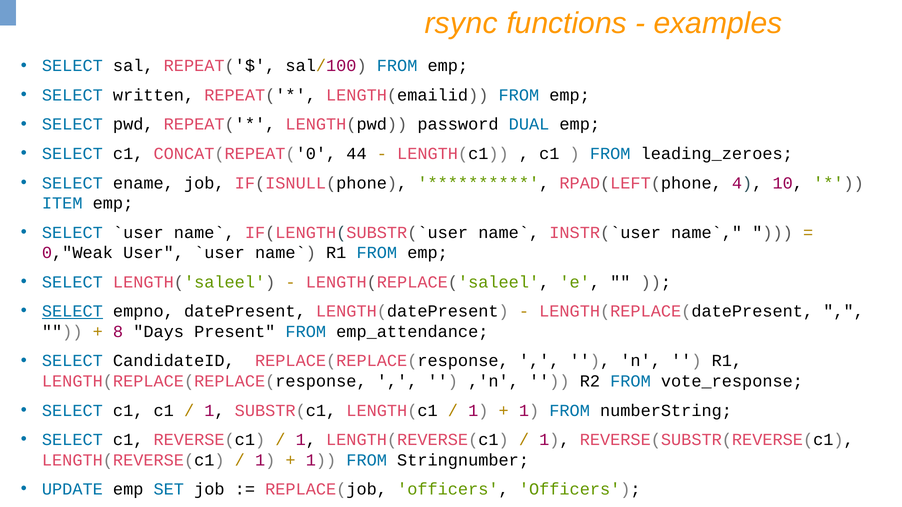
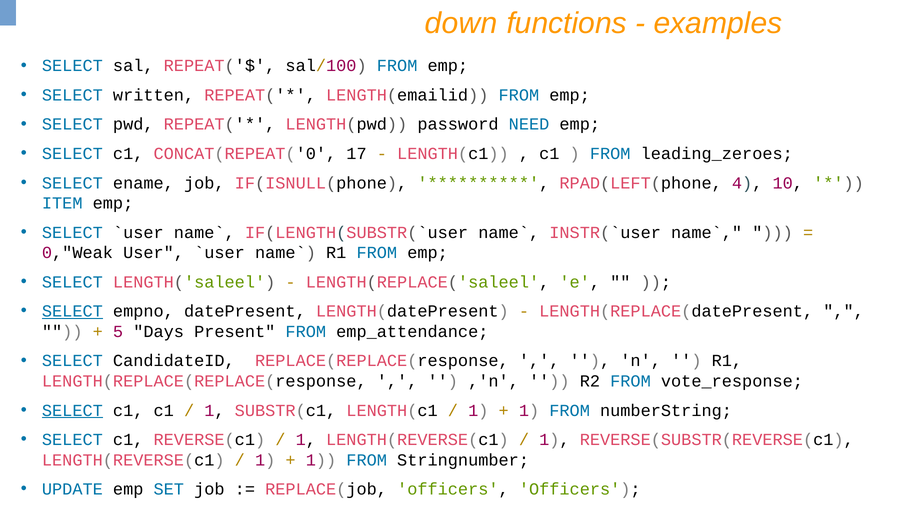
rsync: rsync -> down (461, 23)
DUAL: DUAL -> NEED (529, 124)
44: 44 -> 17 (357, 154)
8: 8 -> 5 (118, 332)
SELECT underline: none -> present (72, 411)
